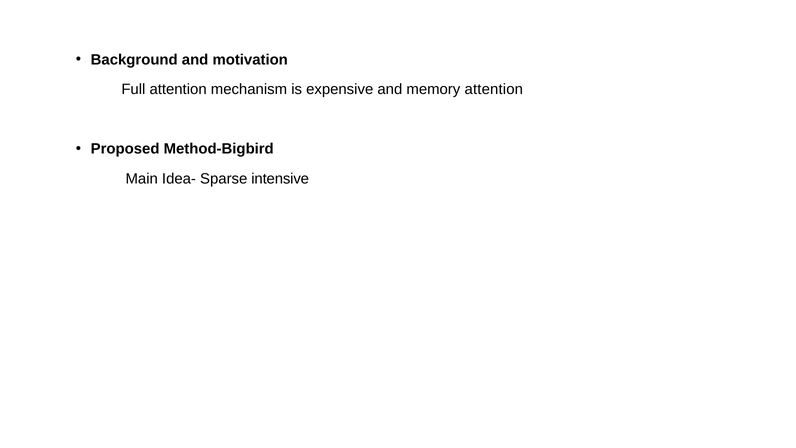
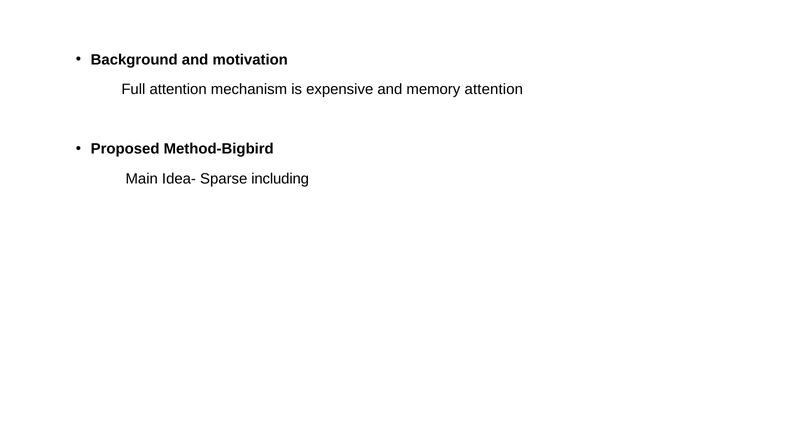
intensive: intensive -> including (280, 179)
